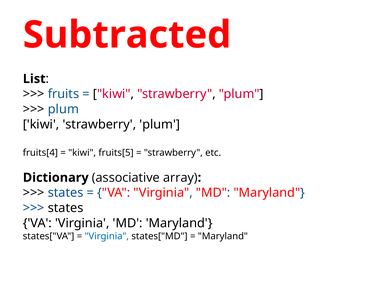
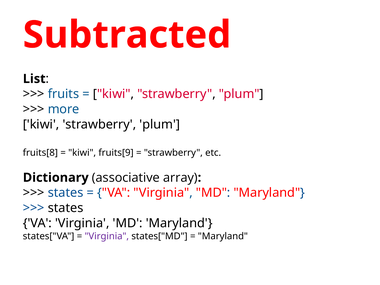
plum: plum -> more (64, 109)
fruits[4: fruits[4 -> fruits[8 (40, 153)
fruits[5: fruits[5 -> fruits[9 (116, 153)
Virginia colour: blue -> purple (107, 236)
